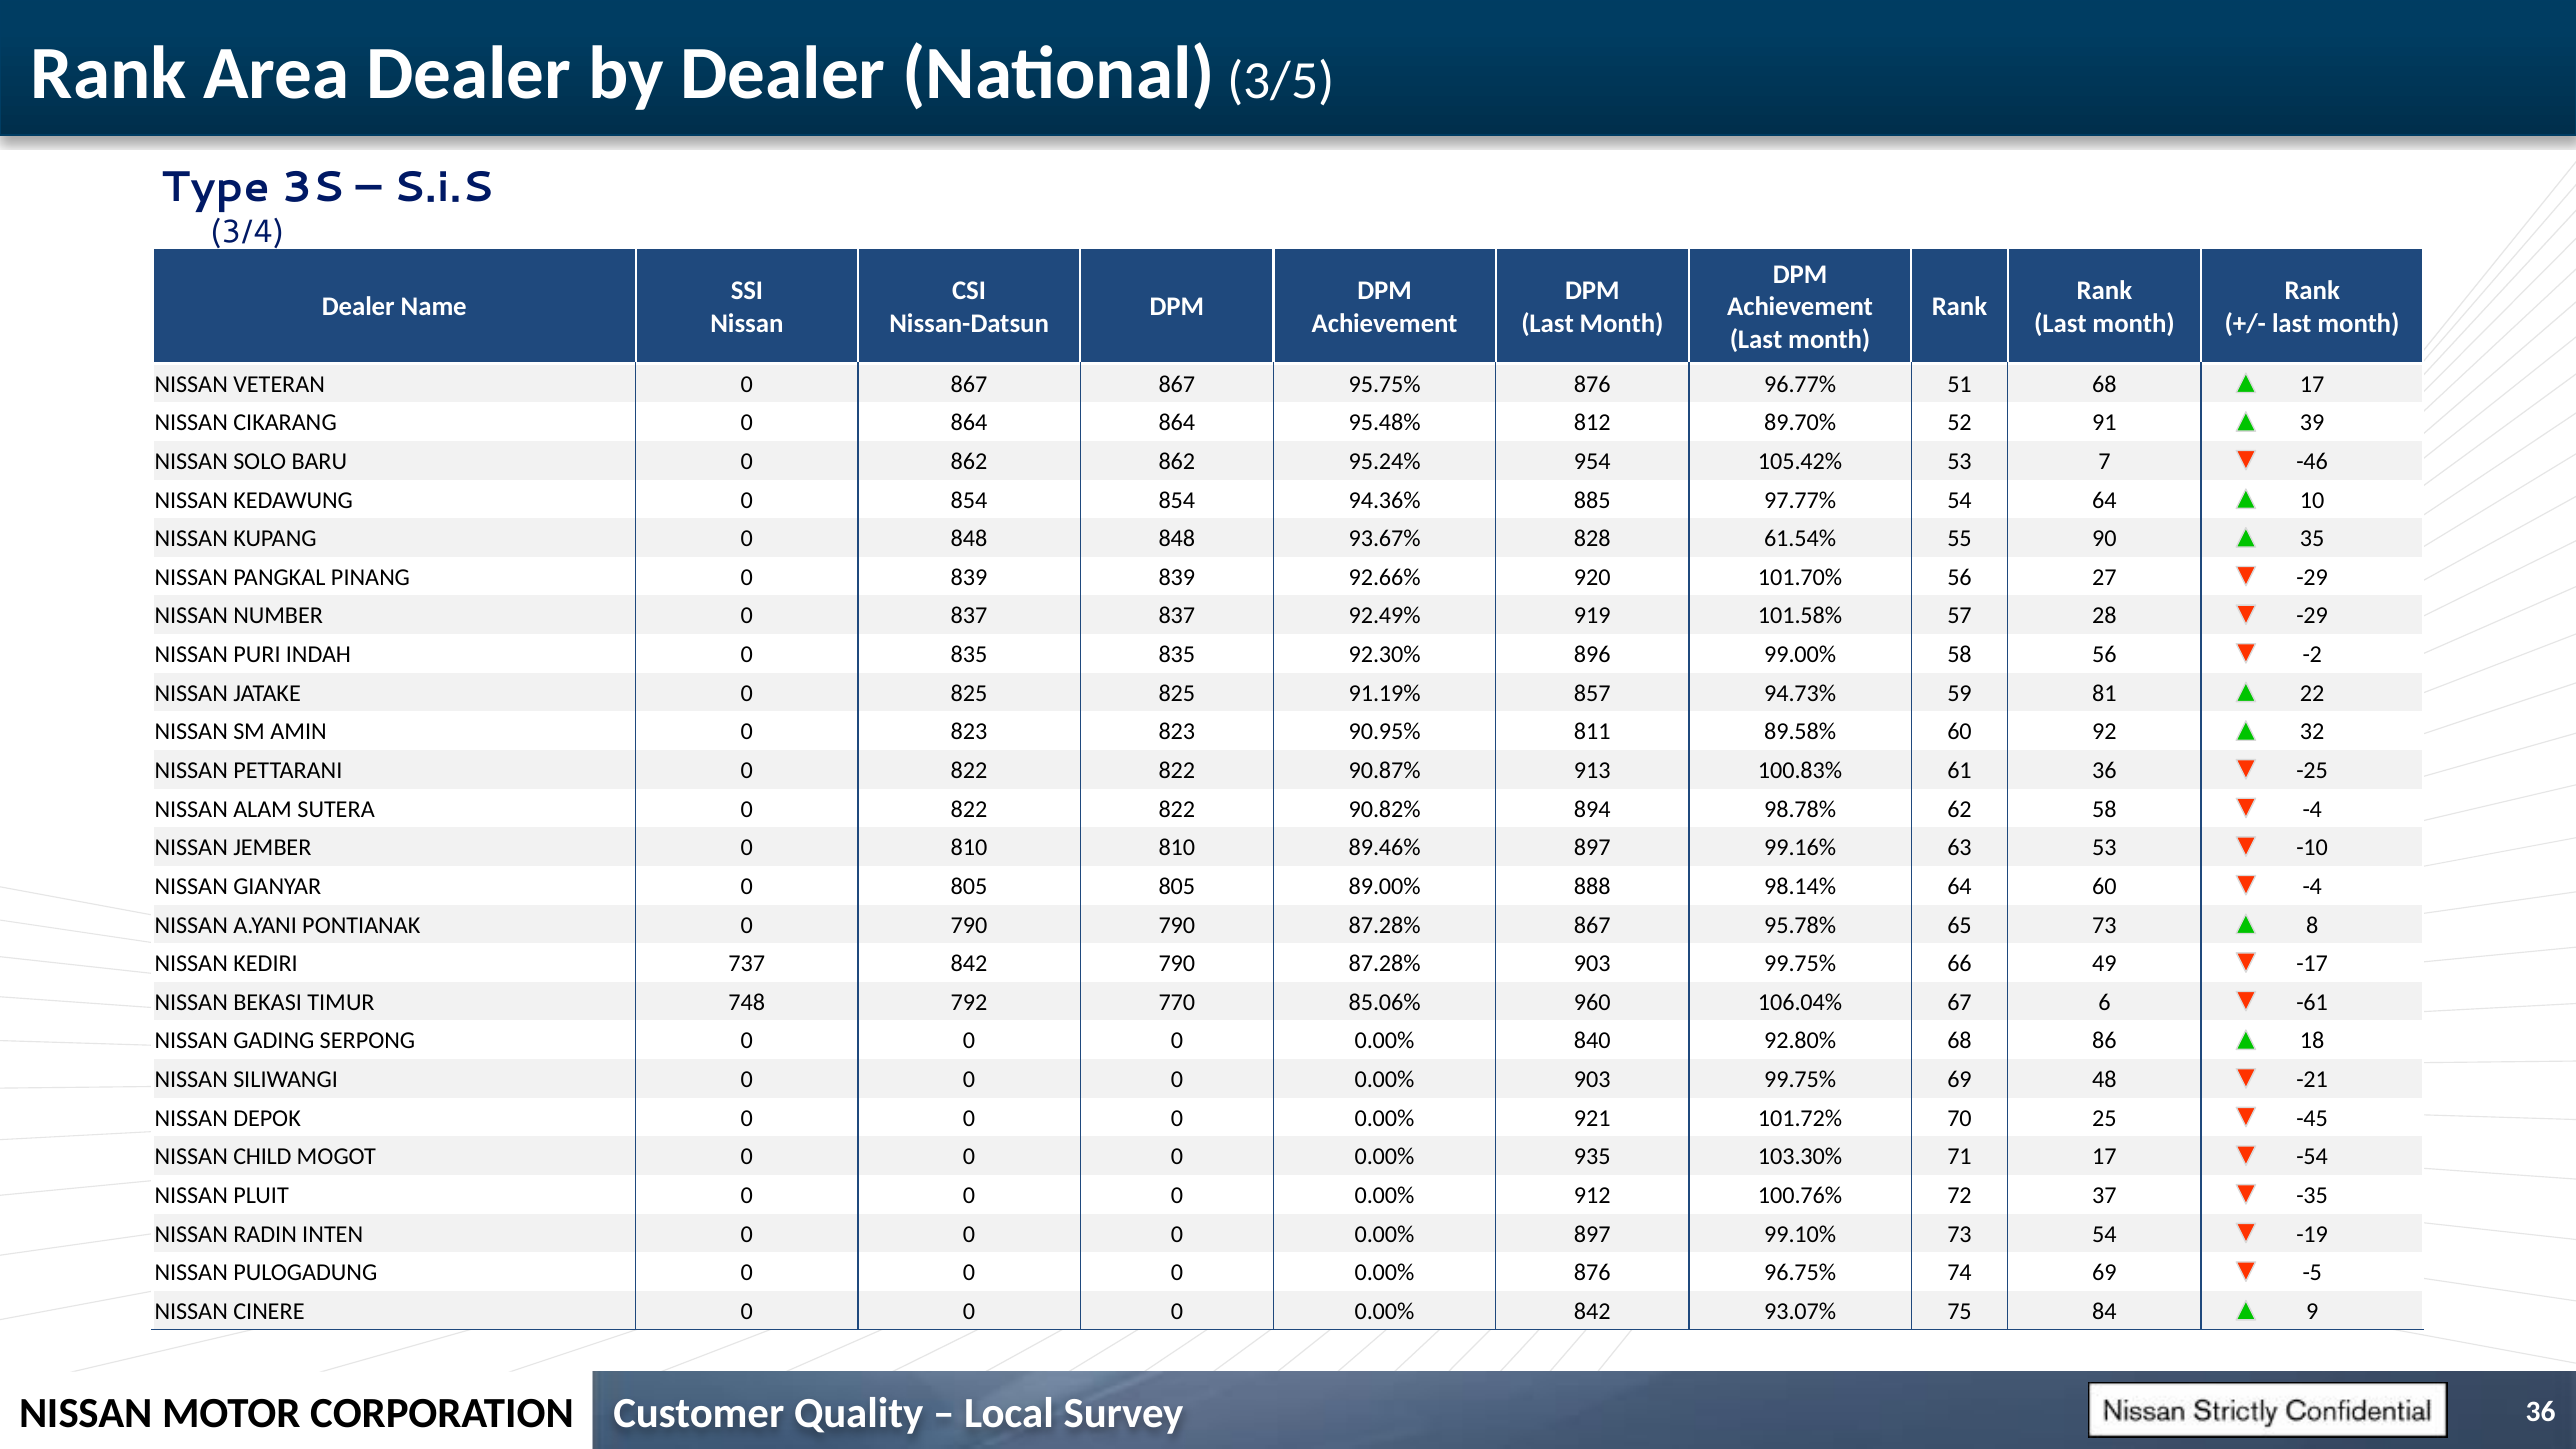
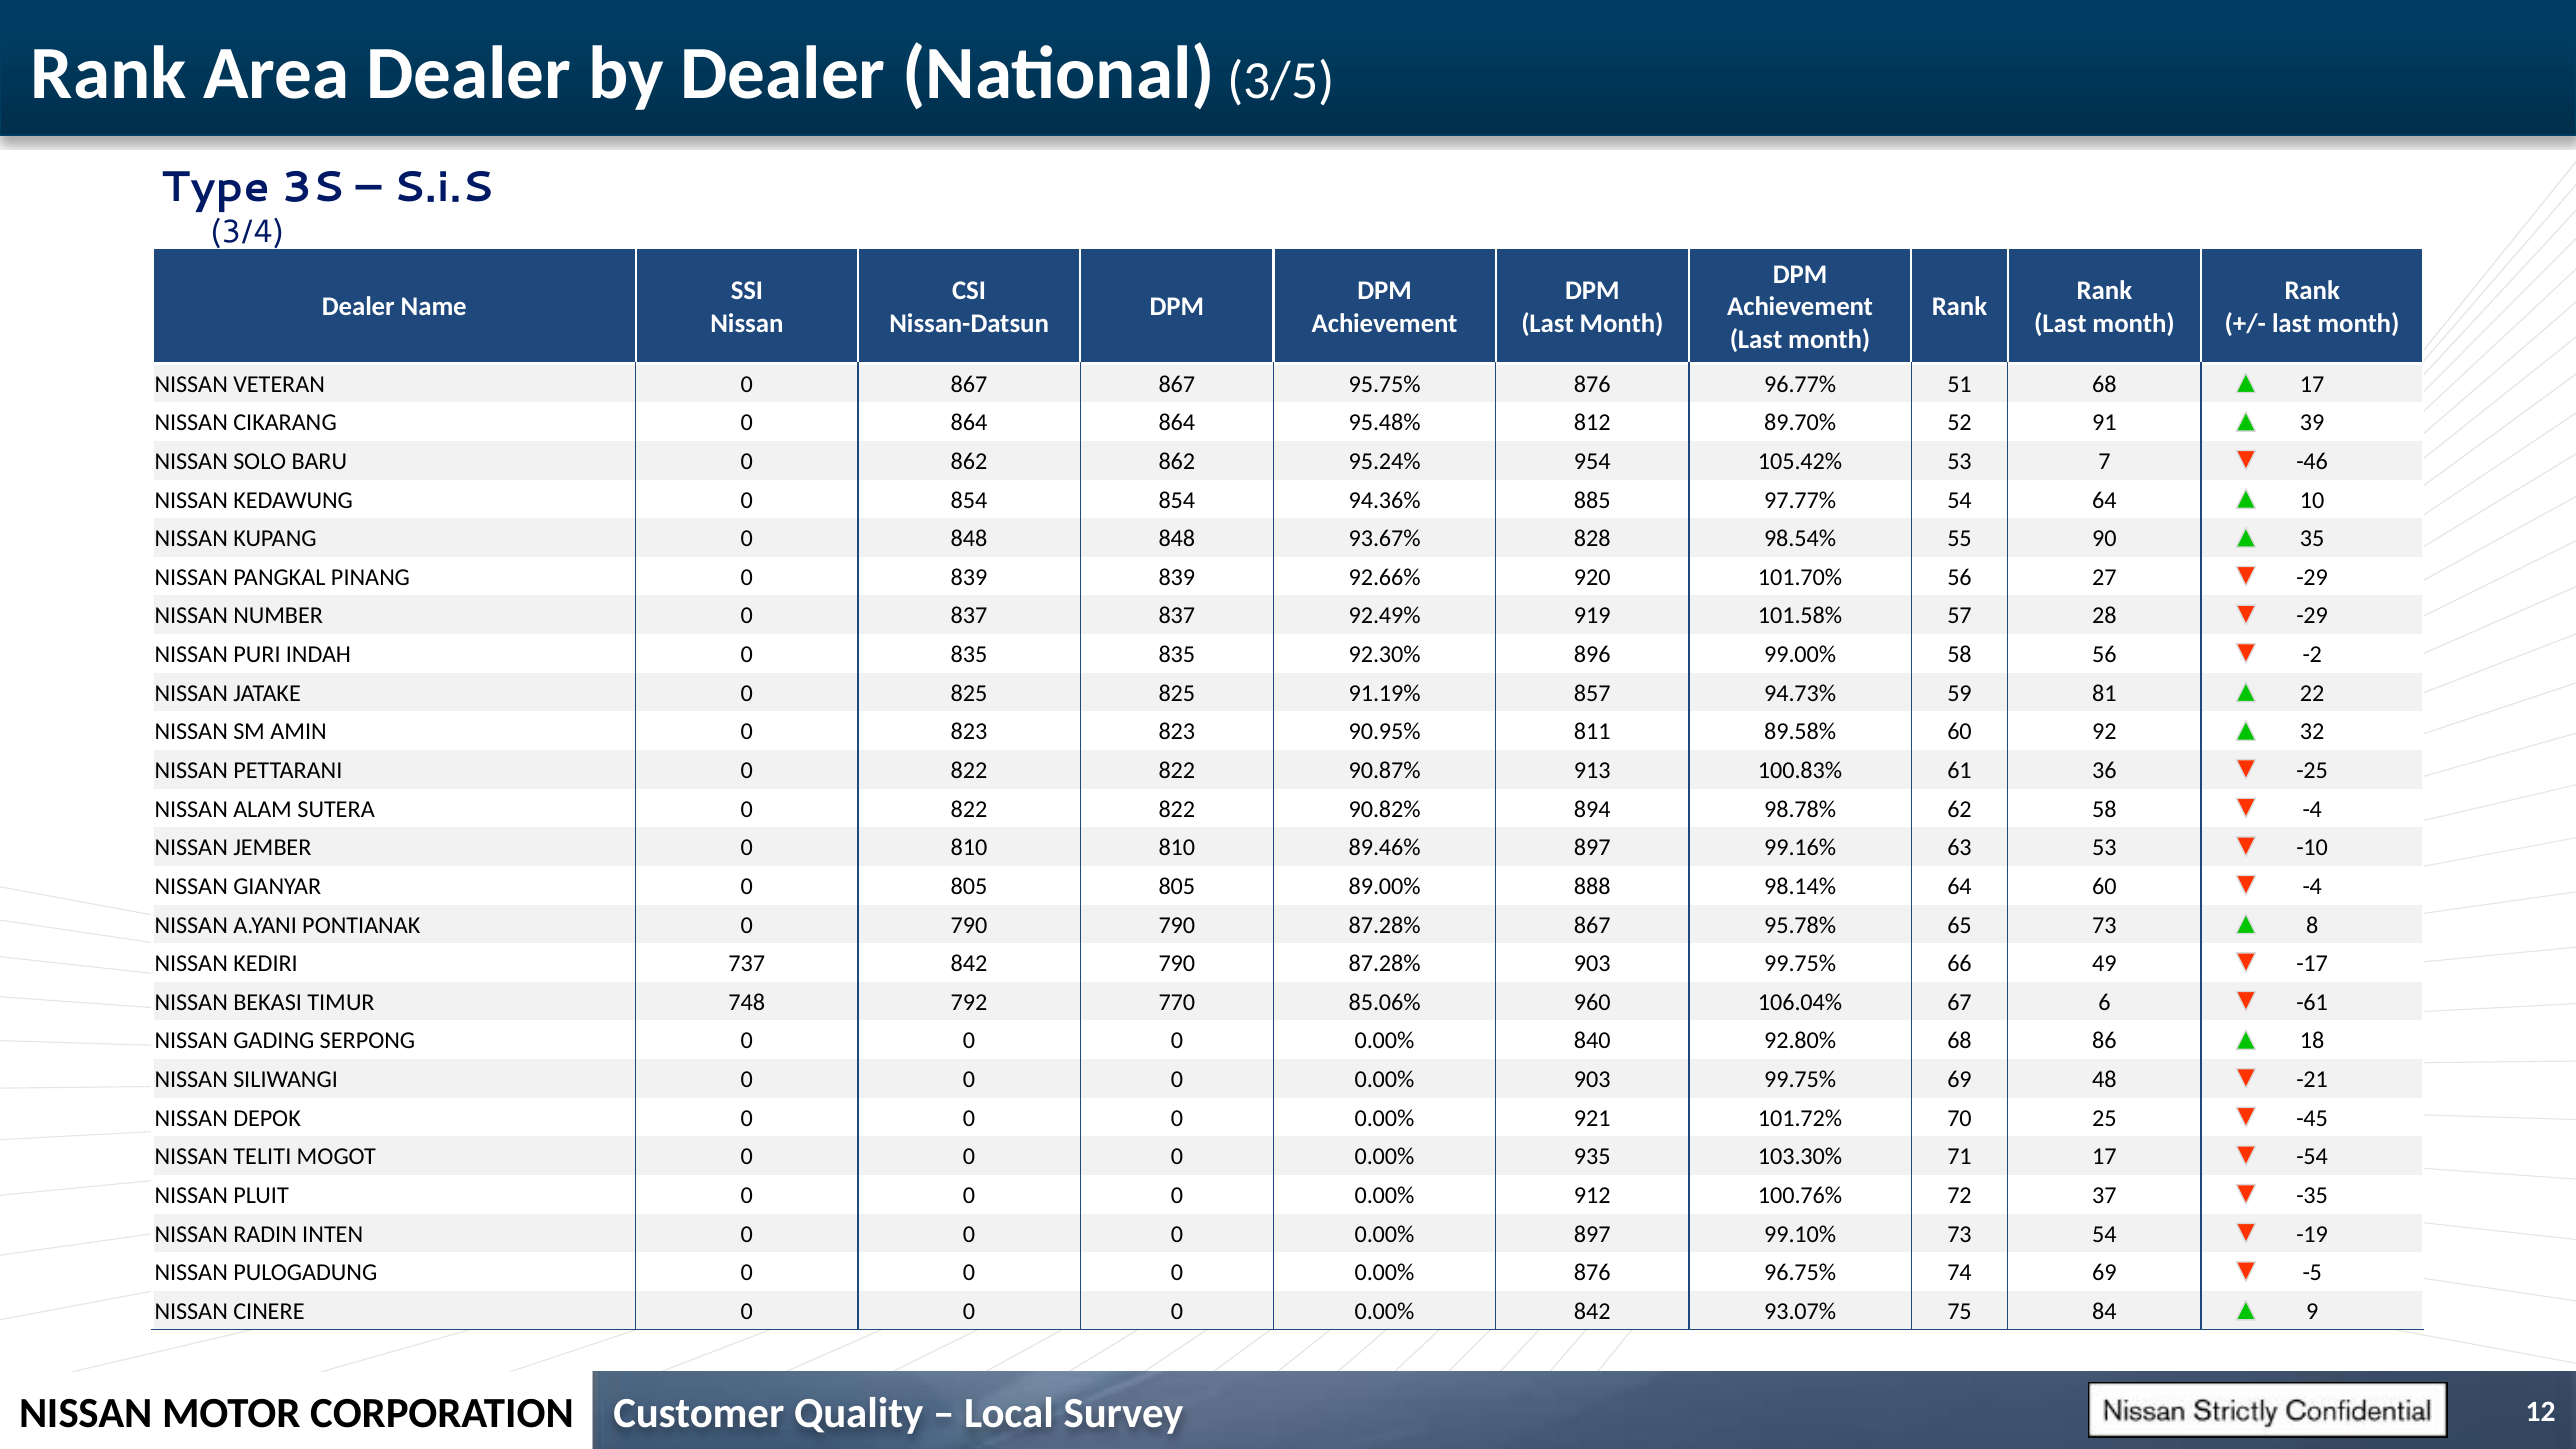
61.54%: 61.54% -> 98.54% (1800, 539)
CHILD: CHILD -> TELITI (262, 1157)
36: 36 -> 12 (2541, 1412)
